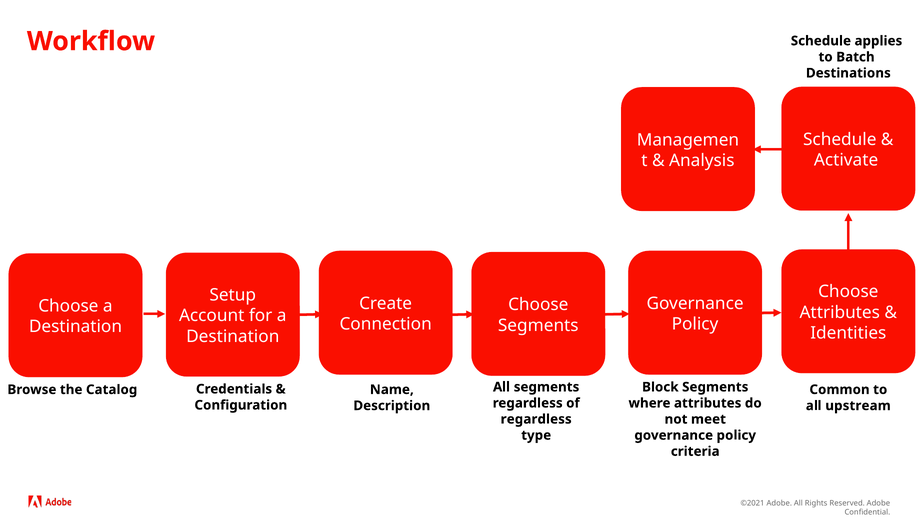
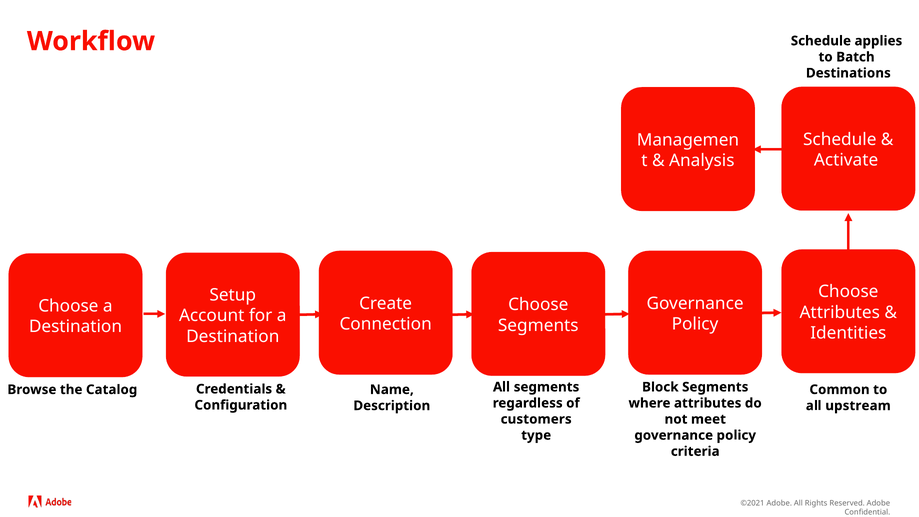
regardless: regardless -> customers (536, 419)
